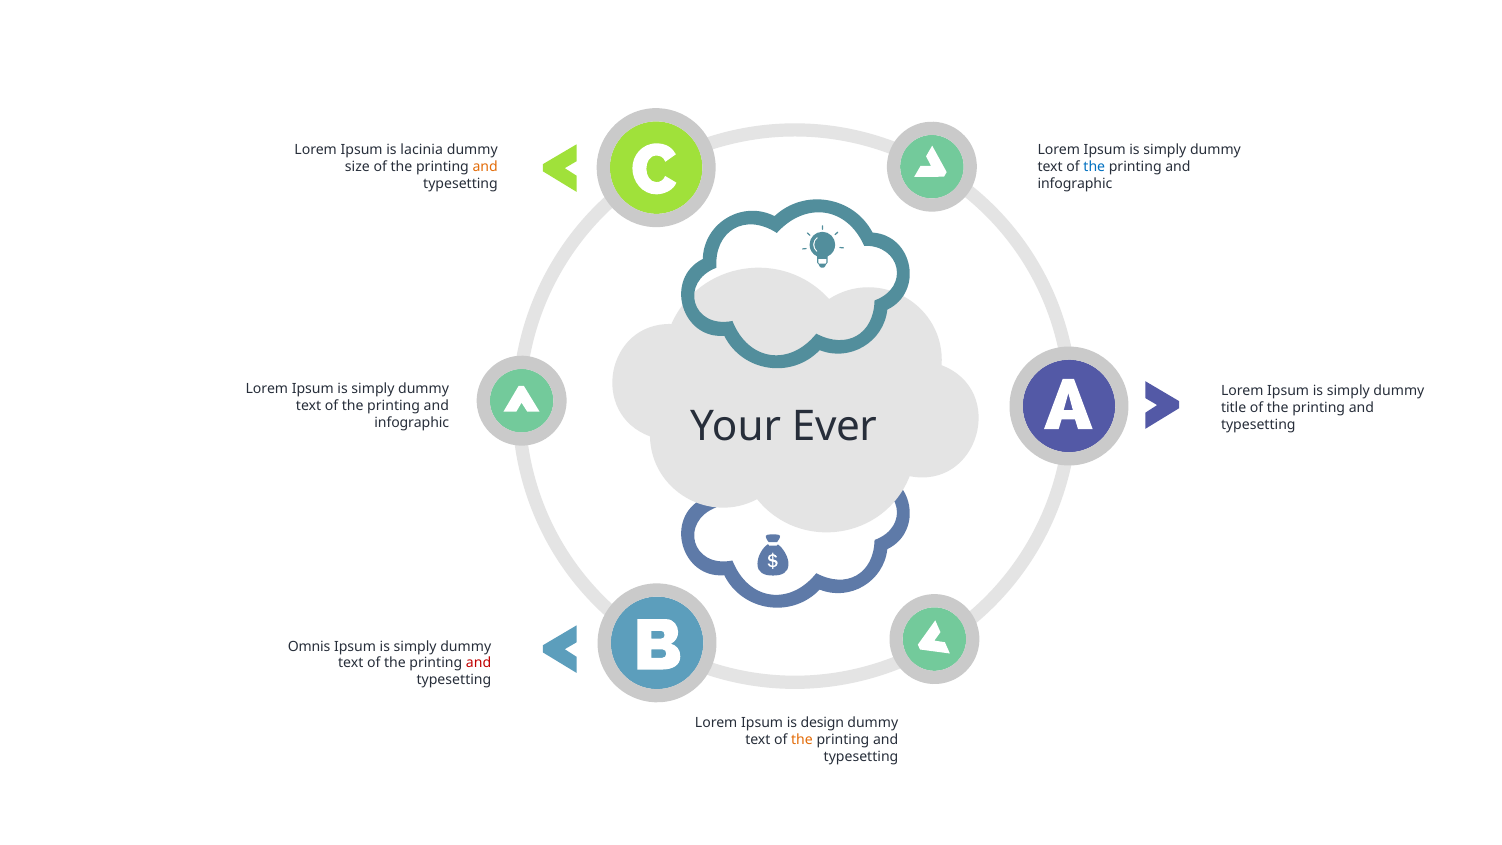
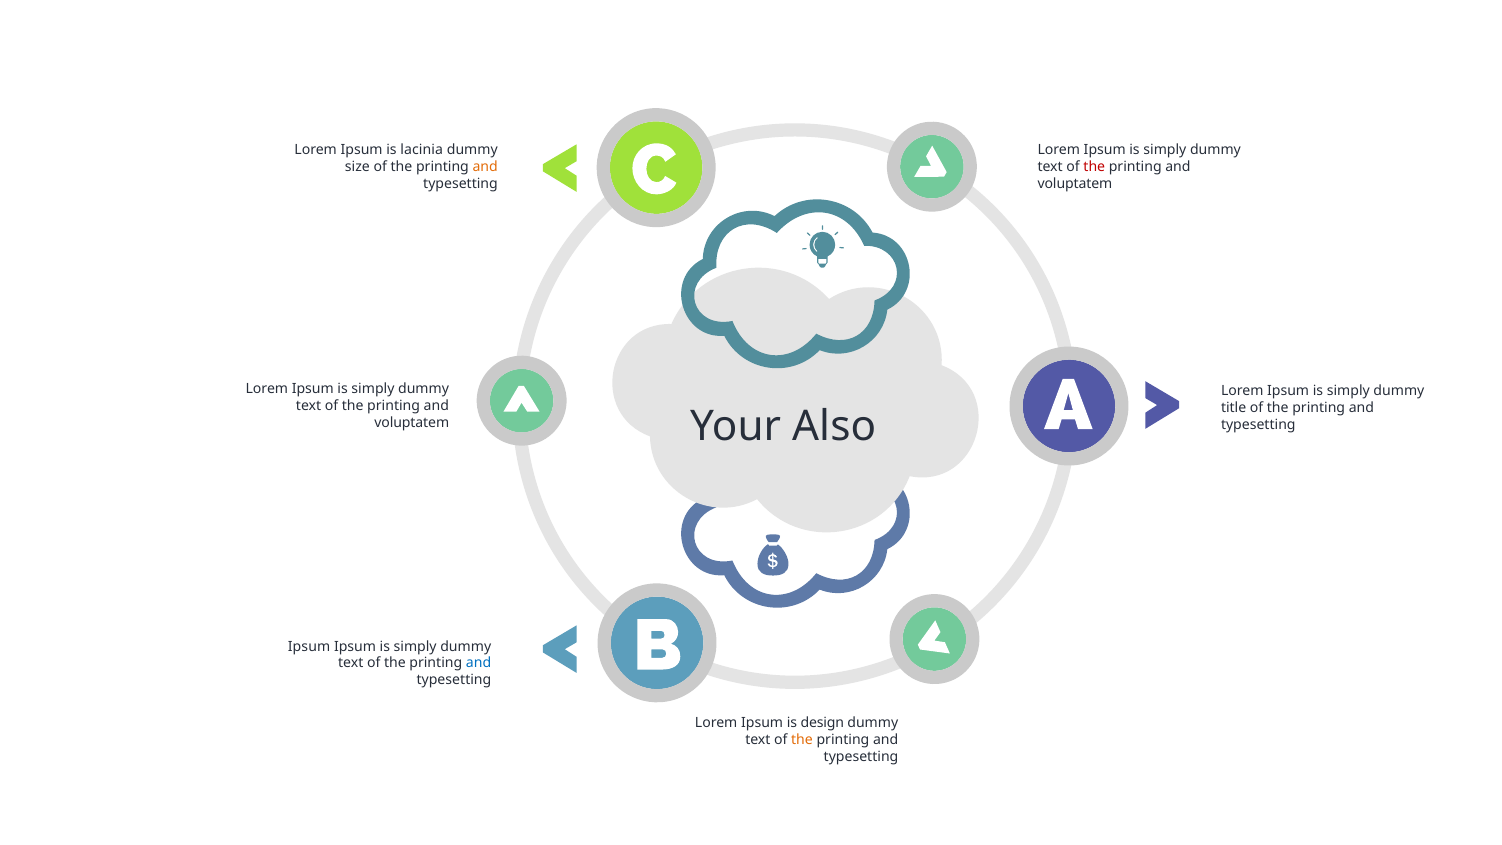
the colour: blue -> red (1094, 167)
infographic: infographic -> voluptatem (1075, 183)
Ever: Ever -> Also (834, 426)
infographic: infographic -> voluptatem (412, 423)
Omnis: Omnis -> Ipsum (309, 646)
and colour: red -> blue (479, 663)
